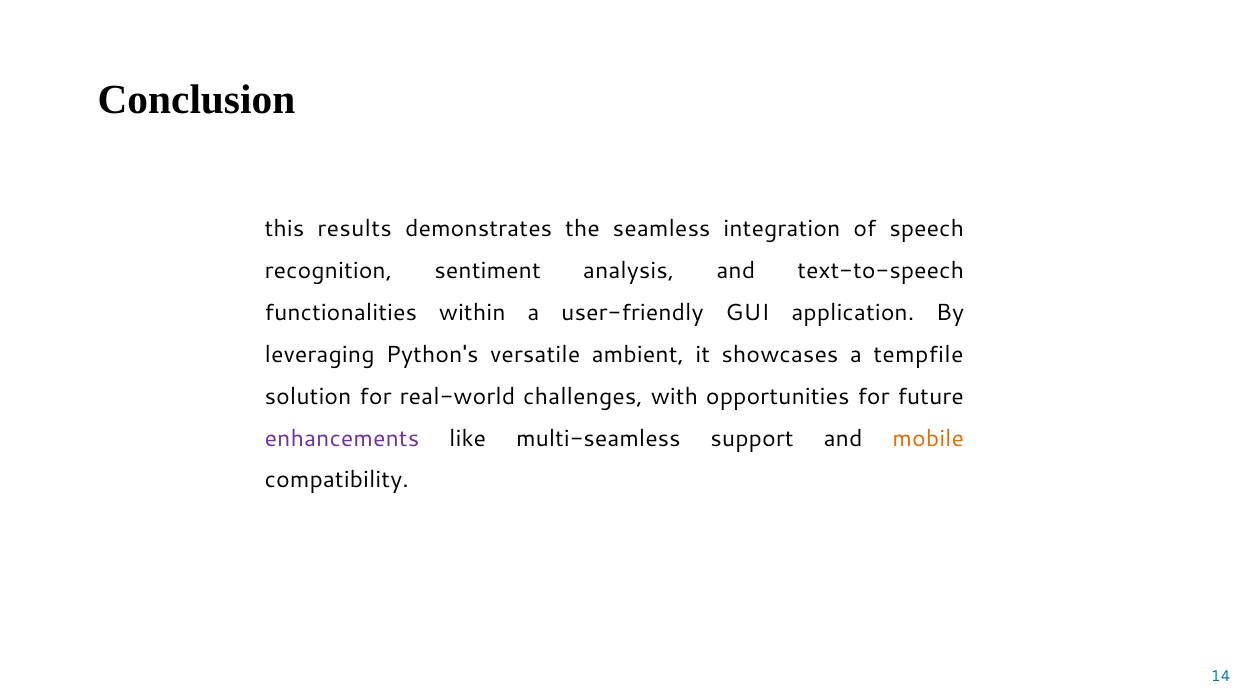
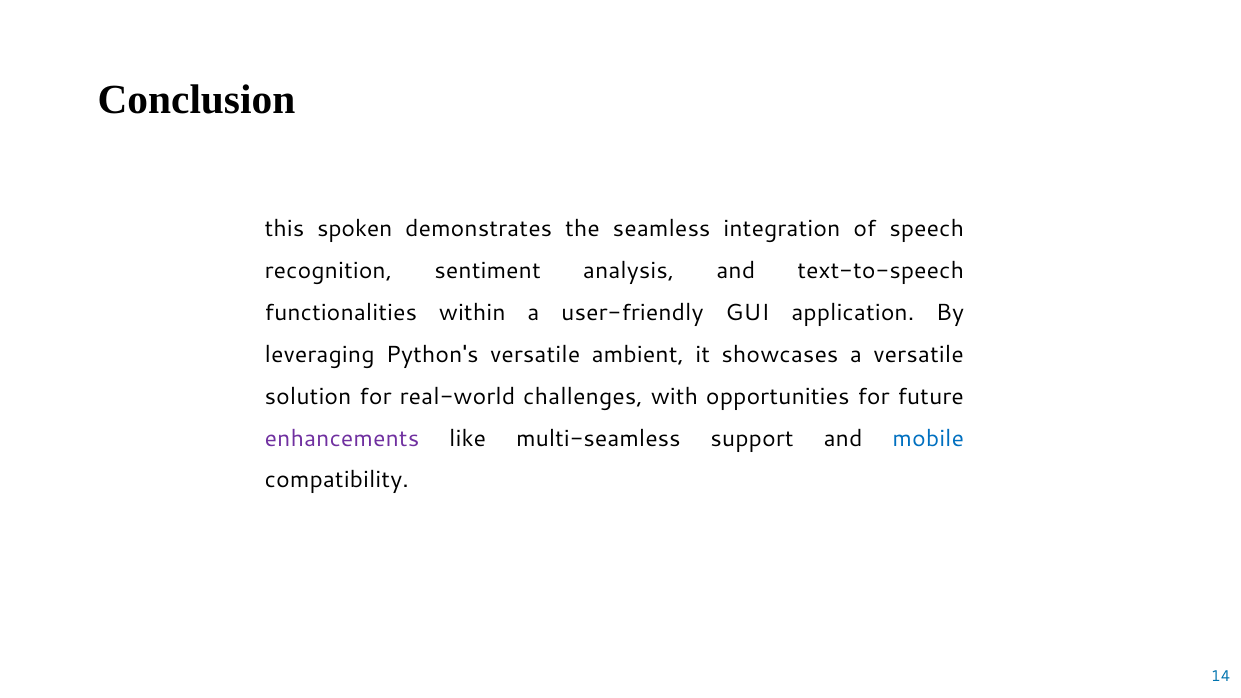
results: results -> spoken (355, 229)
a tempfile: tempfile -> versatile (919, 355)
mobile colour: orange -> blue (928, 438)
